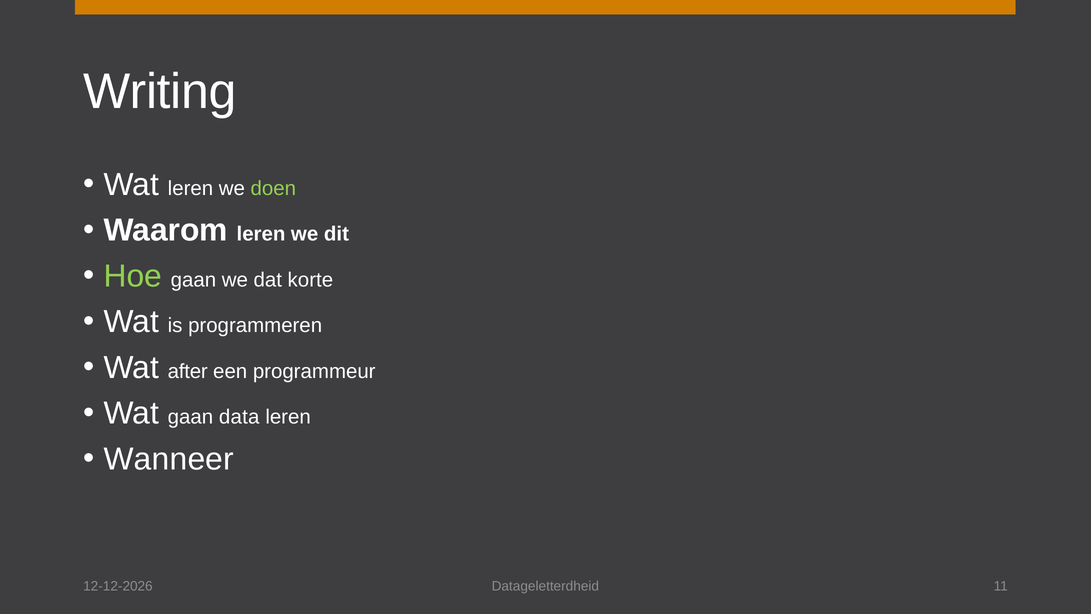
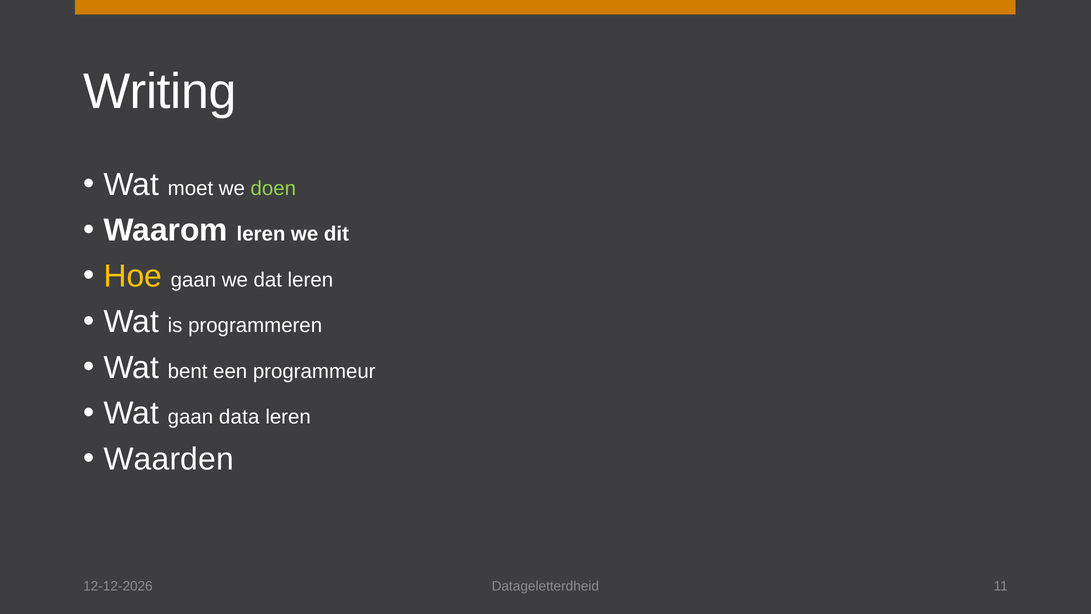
Wat leren: leren -> moet (190, 188)
Hoe colour: light green -> yellow (133, 276)
dat korte: korte -> leren (310, 280)
after: after -> bent (188, 371)
Wanneer: Wanneer -> Waarden (169, 459)
